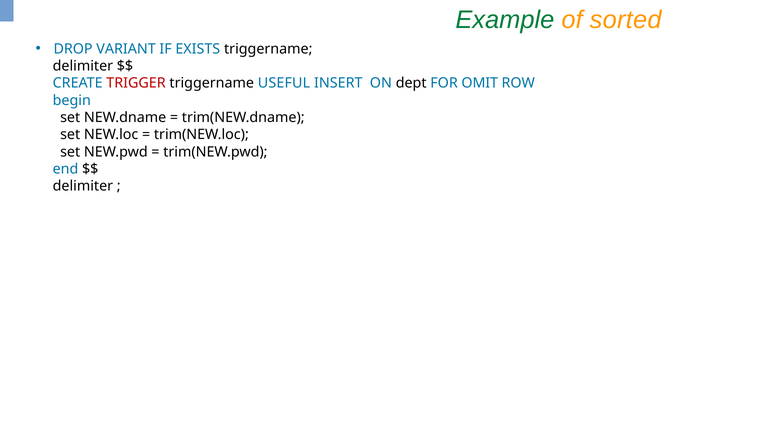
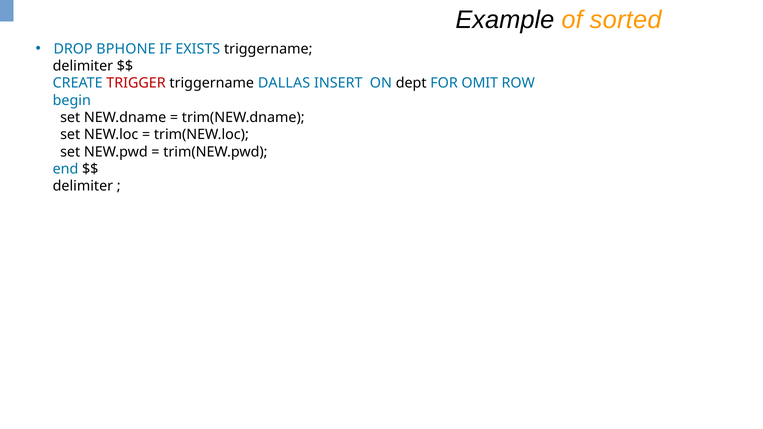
Example colour: green -> black (505, 20)
VARIANT: VARIANT -> BPHONE (126, 49)
USEFUL: USEFUL -> DALLAS (284, 83)
